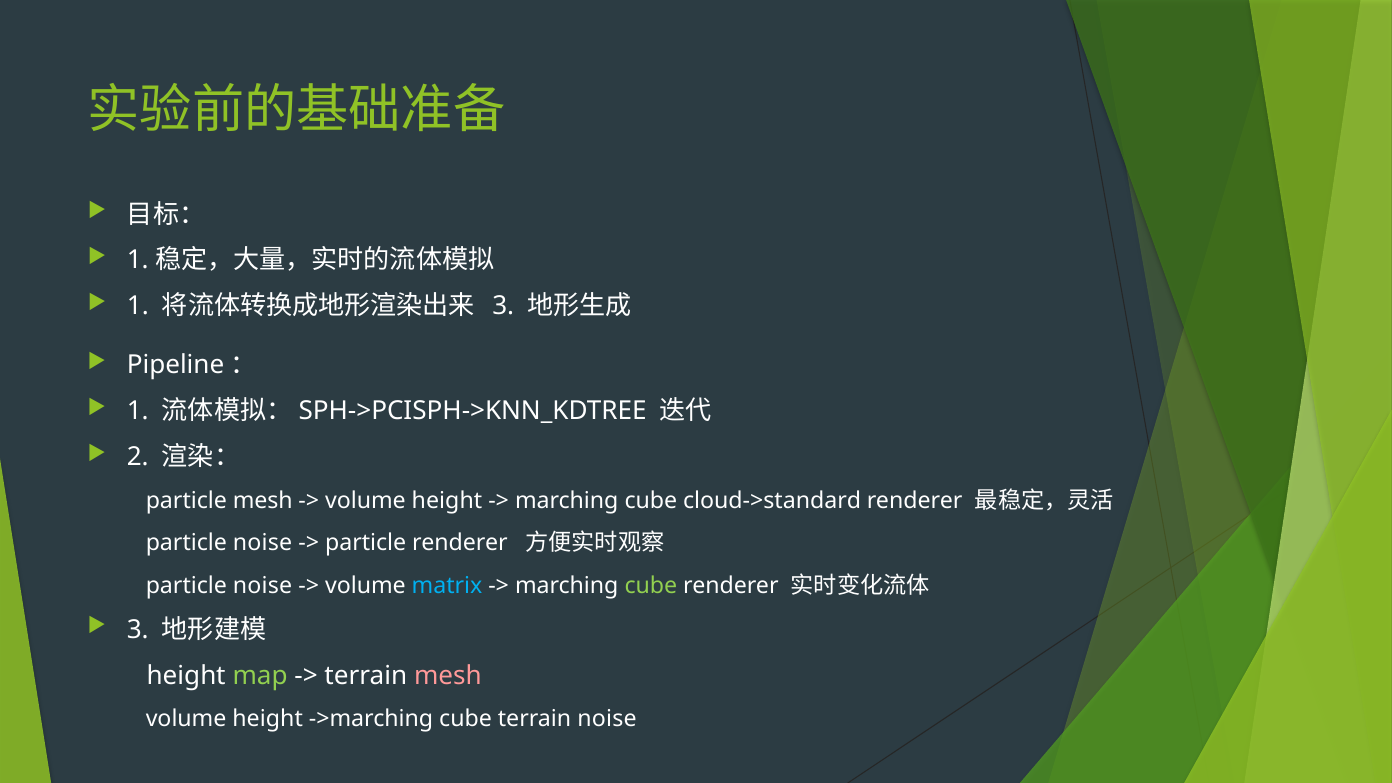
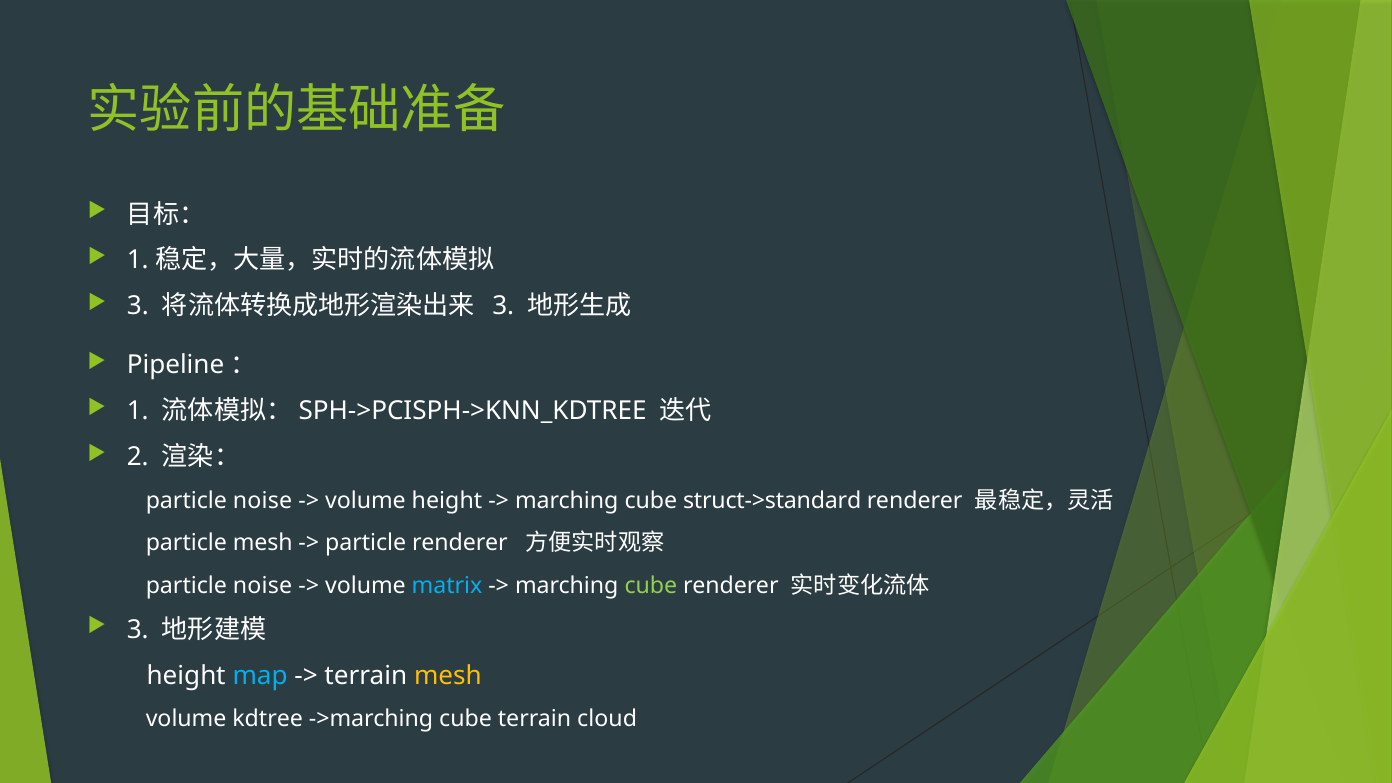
1: 1 -> 3 (138, 306)
mesh: mesh -> noise (263, 501)
cloud->standard: cloud->standard -> struct->standard (772, 501)
noise: noise -> mesh (263, 543)
map colour: light green -> light blue (260, 675)
mesh colour: pink -> yellow (448, 675)
height: height -> kdtree (268, 719)
terrain noise: noise -> cloud (607, 719)
